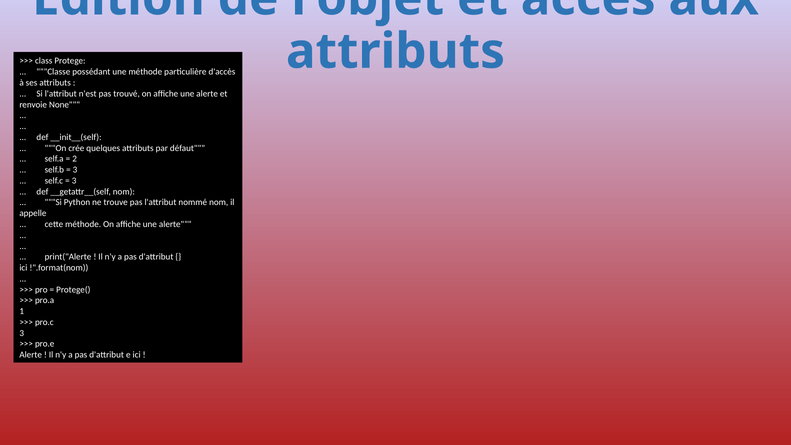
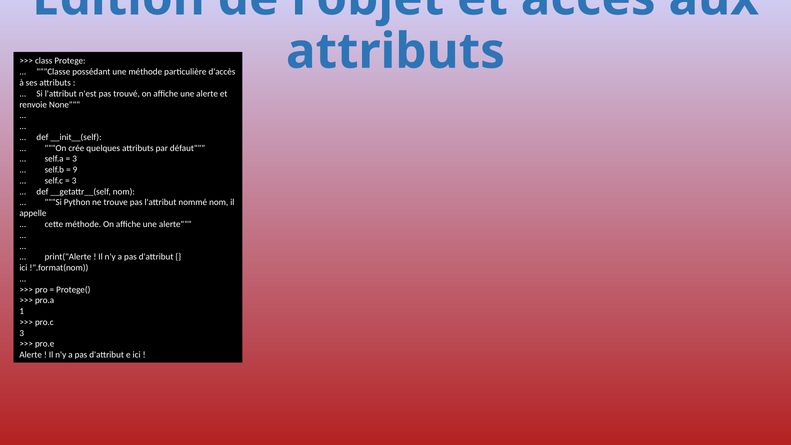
2: 2 -> 3 (75, 159)
3: 3 -> 9 (75, 170)
